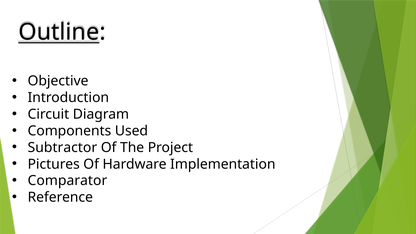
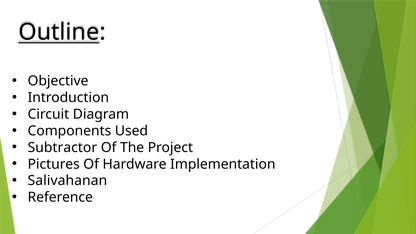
Comparator: Comparator -> Salivahanan (67, 181)
